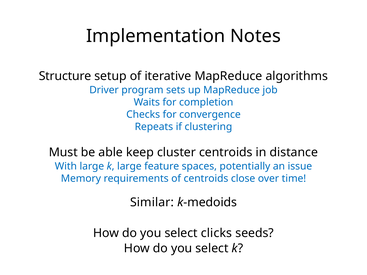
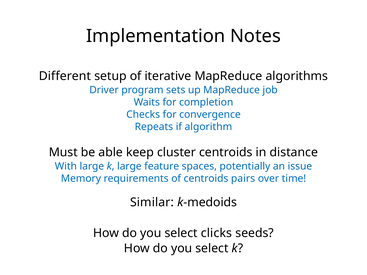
Structure: Structure -> Different (65, 76)
clustering: clustering -> algorithm (208, 127)
close: close -> pairs (243, 179)
